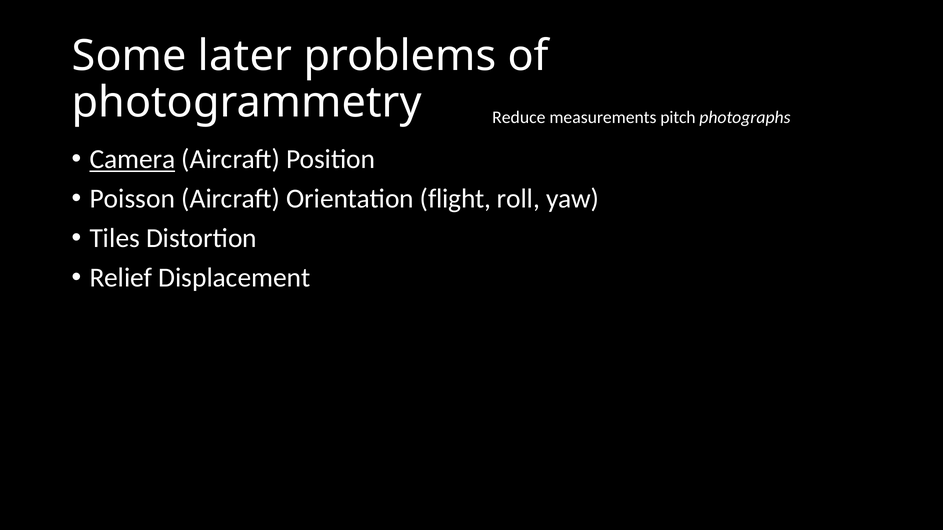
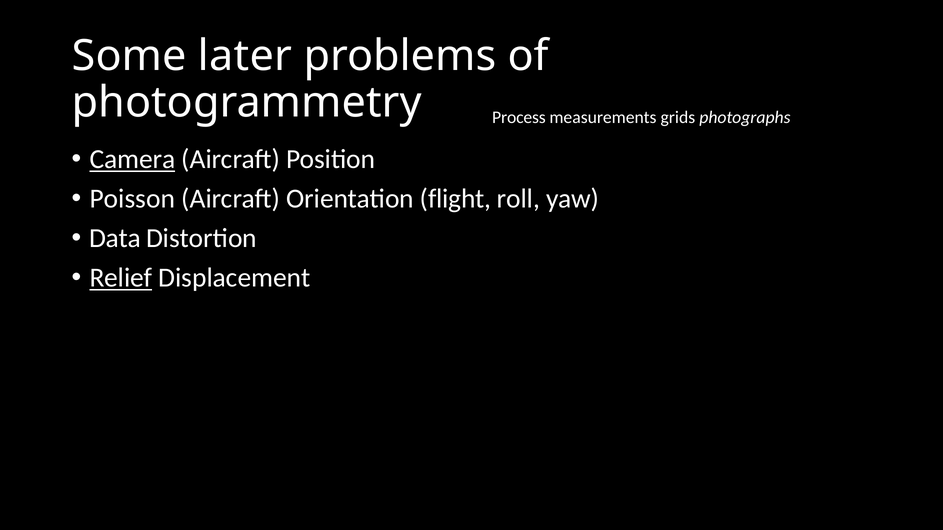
Reduce: Reduce -> Process (519, 117)
pitch: pitch -> grids (678, 117)
Tiles: Tiles -> Data (115, 239)
Relief underline: none -> present (121, 278)
